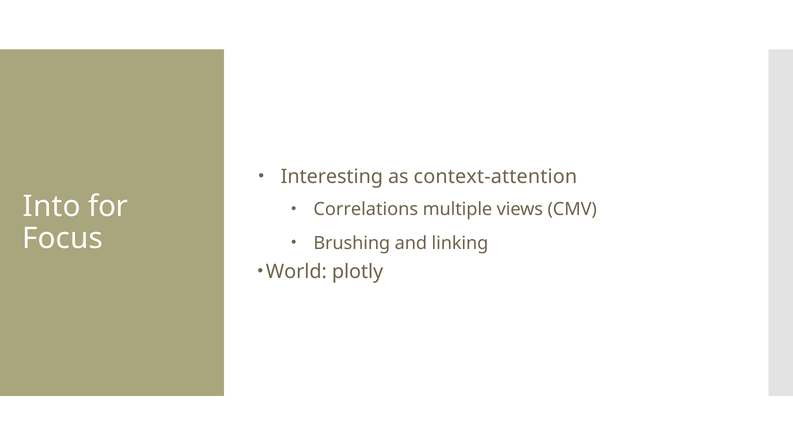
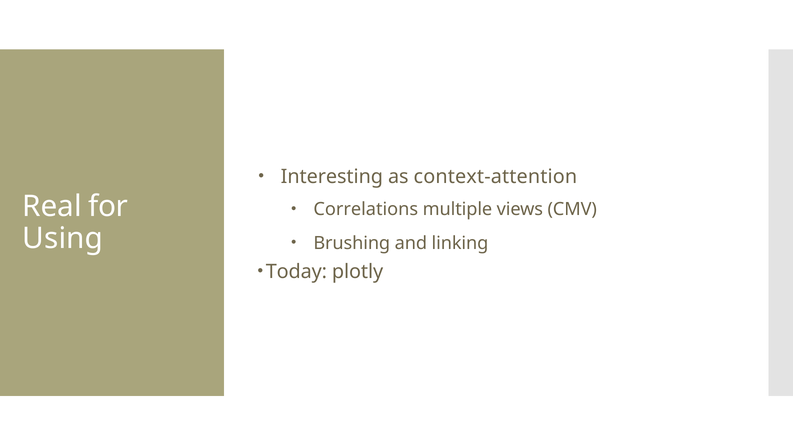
Into: Into -> Real (52, 206)
Focus: Focus -> Using (63, 239)
World: World -> Today (296, 272)
